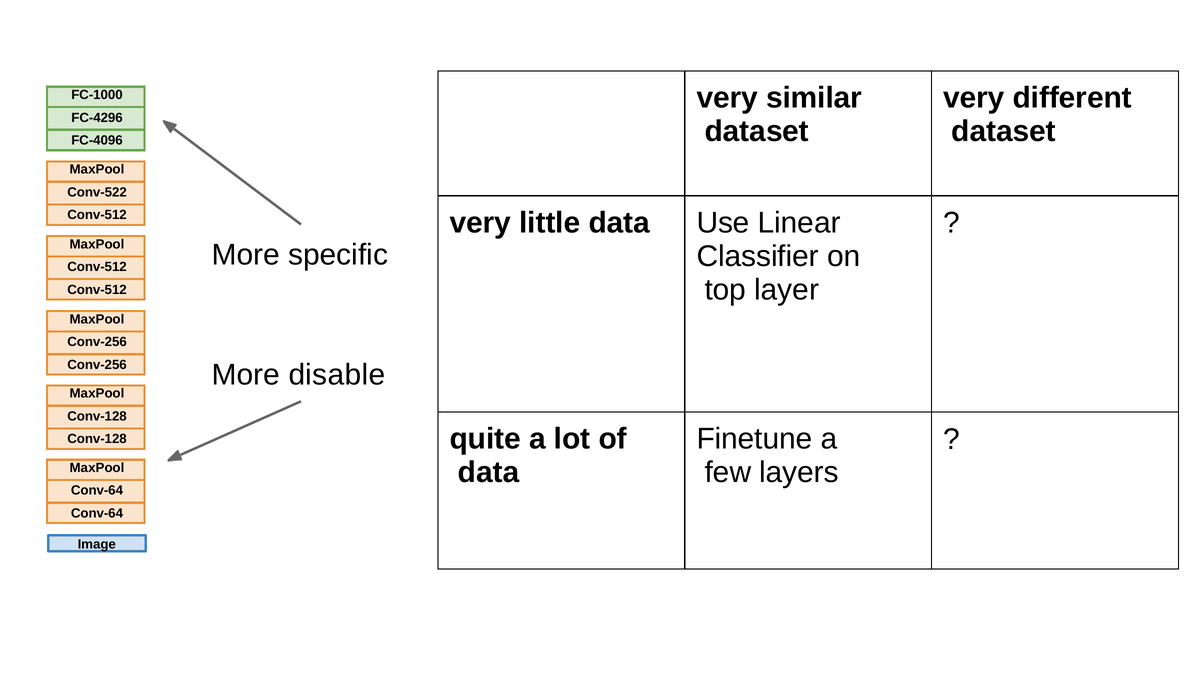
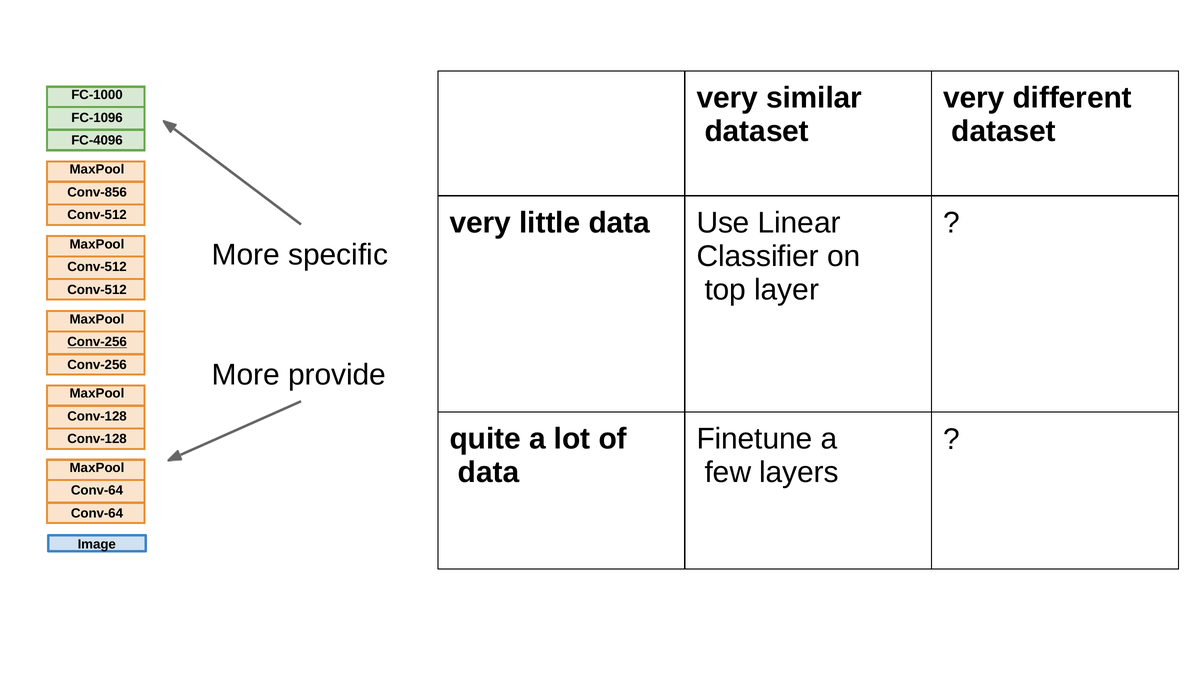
FC-4296: FC-4296 -> FC-1096 (97, 118)
Conv-522: Conv-522 -> Conv-856 (97, 192)
Conv-256 underline: none -> present (97, 342)
disable: disable -> provide (337, 375)
